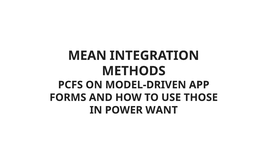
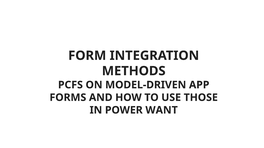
MEAN: MEAN -> FORM (87, 56)
